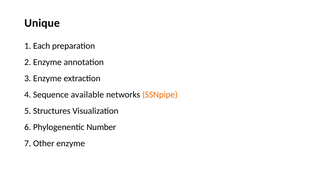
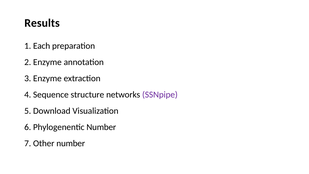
Unique: Unique -> Results (42, 23)
available: available -> structure (87, 95)
SSNpipe colour: orange -> purple (160, 95)
Structures: Structures -> Download (52, 111)
Other enzyme: enzyme -> number (71, 143)
